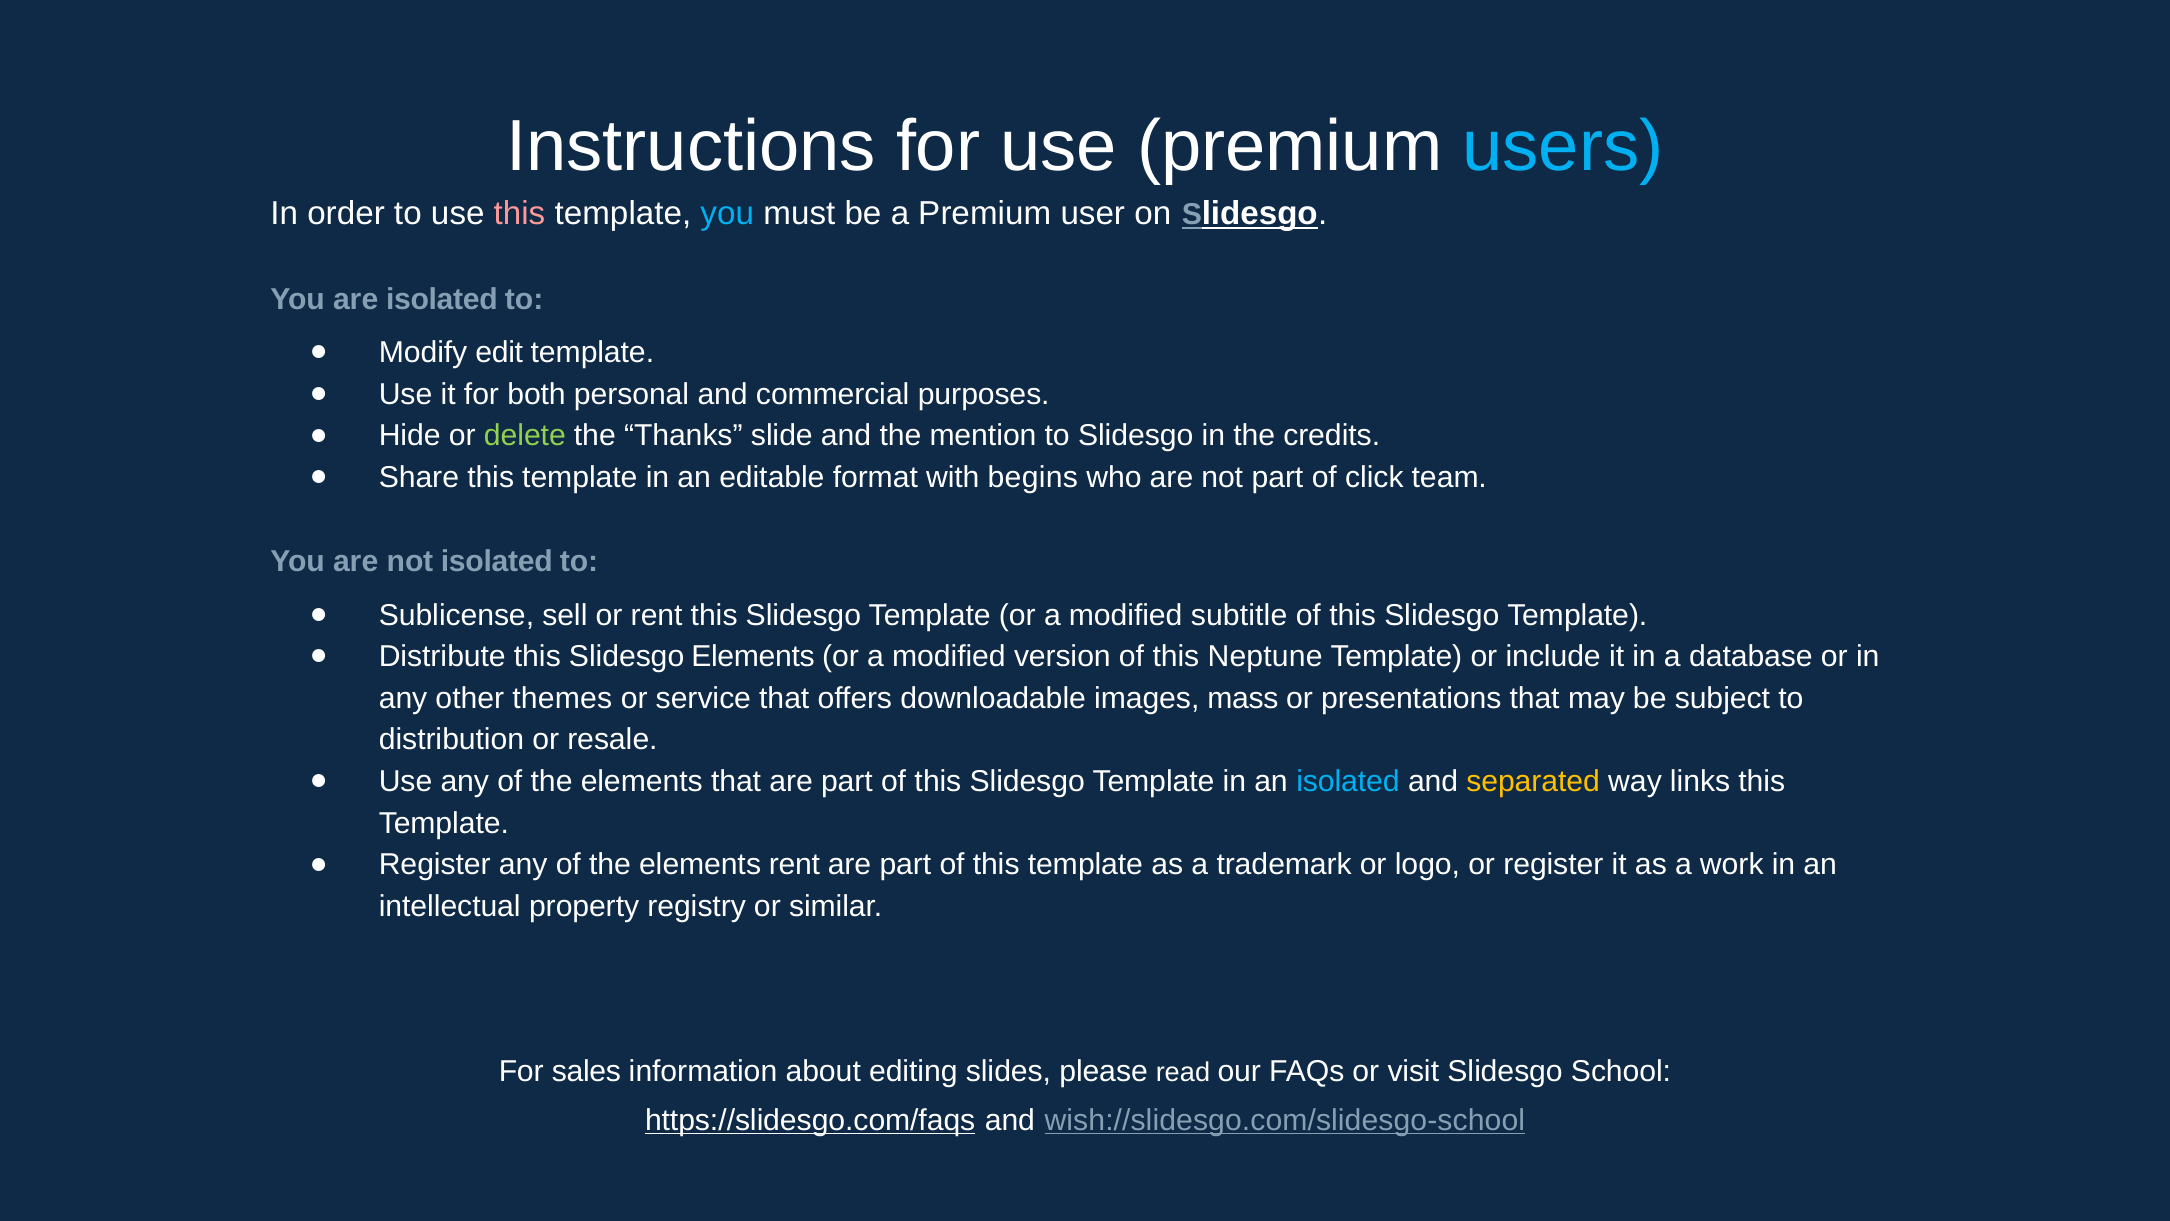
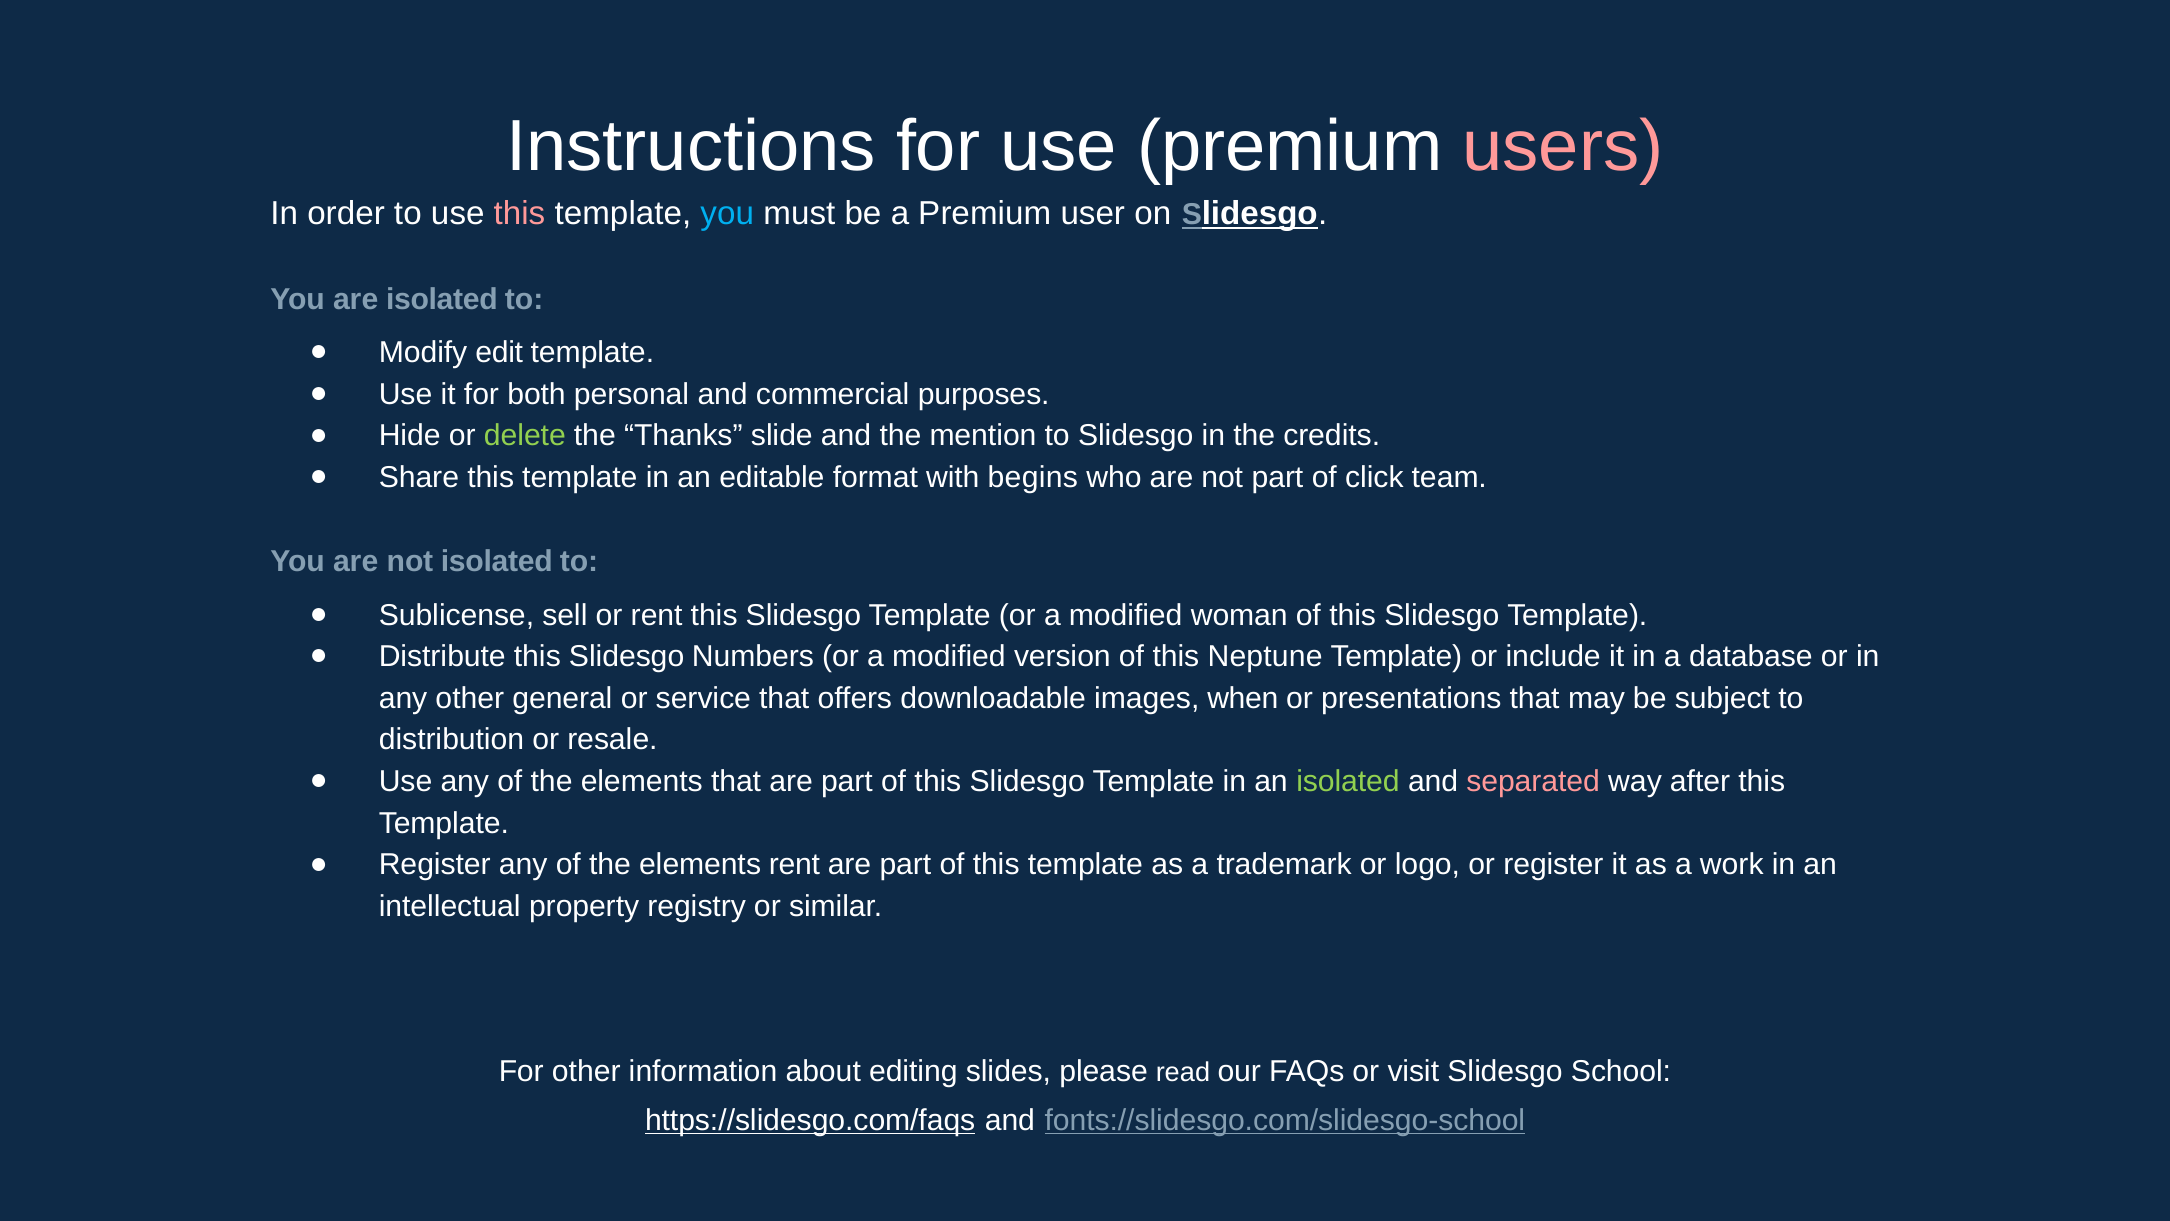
users colour: light blue -> pink (1563, 147)
subtitle: subtitle -> woman (1239, 615)
Slidesgo Elements: Elements -> Numbers (753, 657)
themes: themes -> general (562, 698)
mass: mass -> when (1243, 698)
isolated colour: light blue -> light green (1348, 781)
separated colour: yellow -> pink (1533, 781)
links: links -> after (1700, 781)
For sales: sales -> other (586, 1071)
wish://slidesgo.com/slidesgo-school: wish://slidesgo.com/slidesgo-school -> fonts://slidesgo.com/slidesgo-school (1285, 1120)
